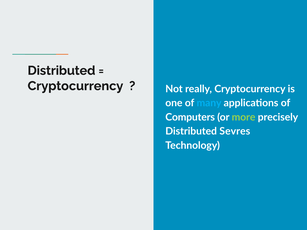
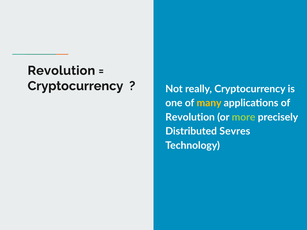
Distributed: Distributed -> Revolution (61, 71)
many colour: light blue -> yellow (209, 103)
Computers: Computers -> Revolution (190, 117)
